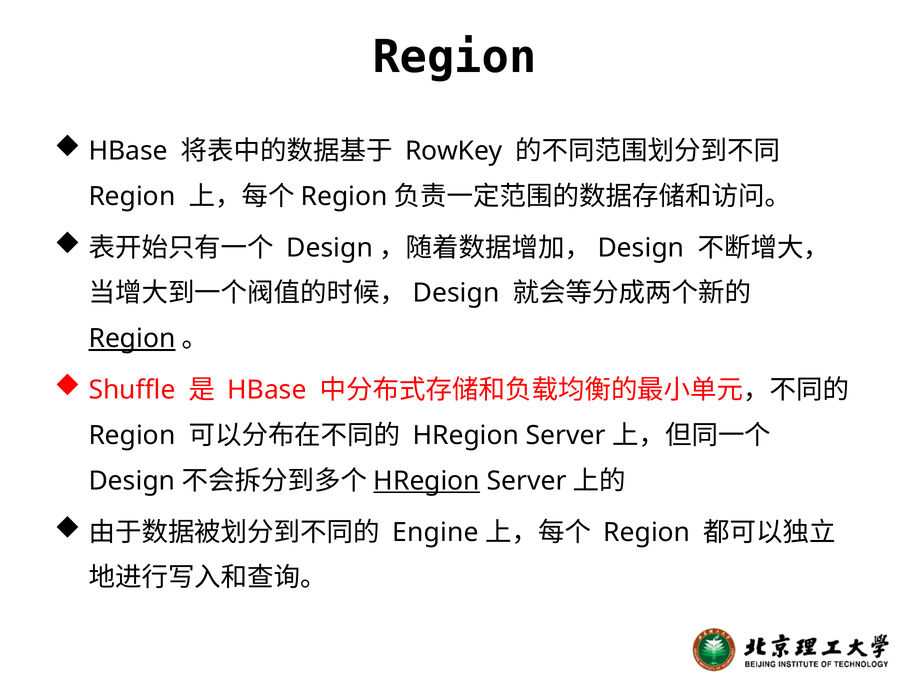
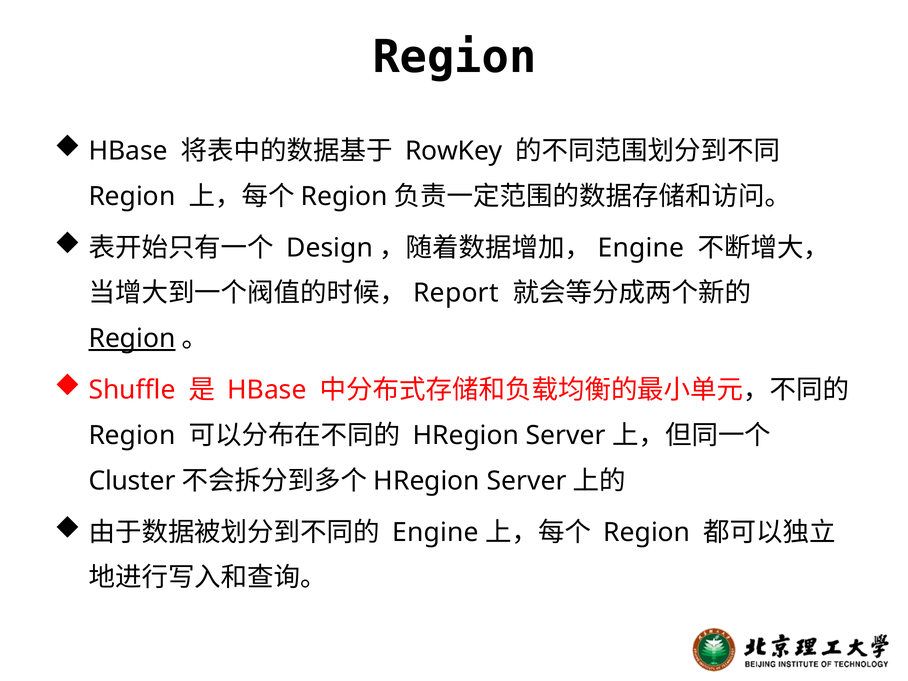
Design: Design -> Engine (641, 248)
Design: Design -> Report (456, 293)
Design: Design -> Cluster (132, 481)
HRegion underline: present -> none (427, 481)
